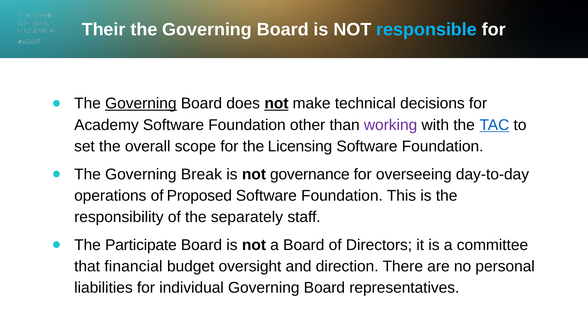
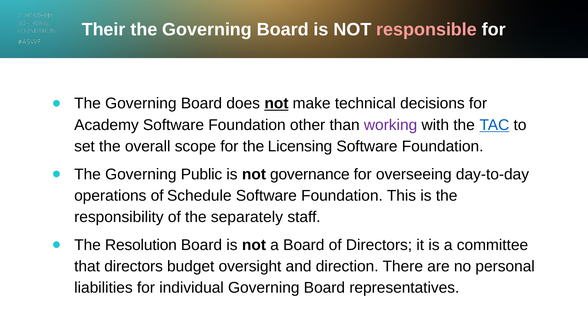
responsible colour: light blue -> pink (427, 29)
Governing underline: present -> none (141, 103)
Break: Break -> Public (202, 174)
Proposed: Proposed -> Schedule (199, 195)
Participate: Participate -> Resolution (141, 245)
that financial: financial -> directors (134, 266)
